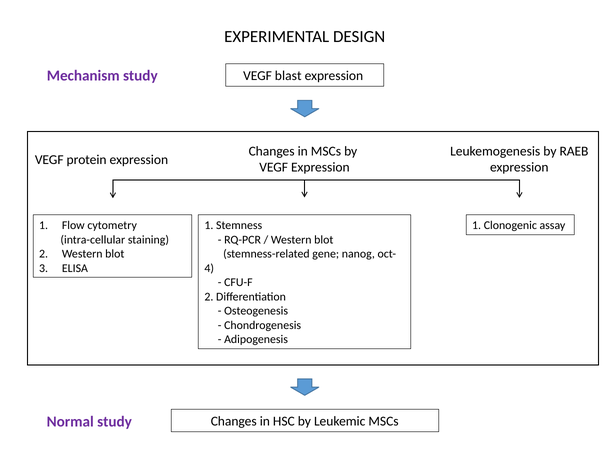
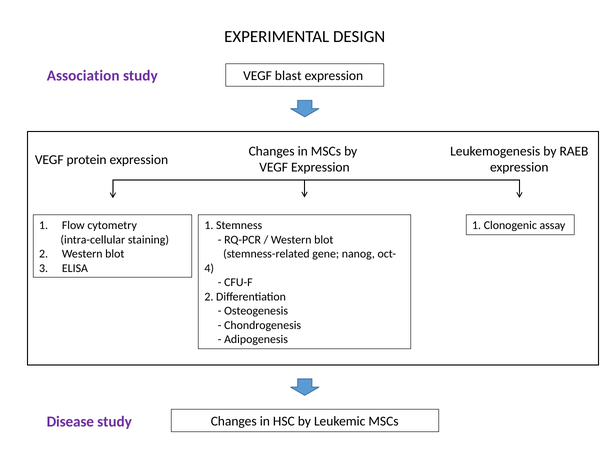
Mechanism: Mechanism -> Association (83, 76)
Normal: Normal -> Disease (70, 421)
